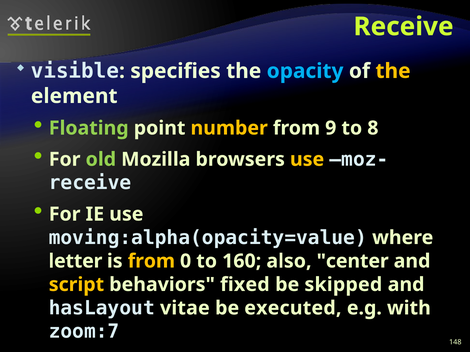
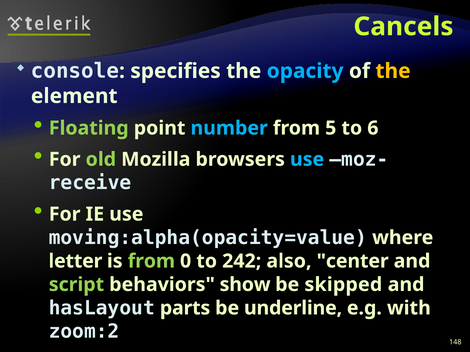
Receive: Receive -> Cancels (403, 27)
visible: visible -> console (75, 71)
number colour: yellow -> light blue (229, 128)
9: 9 -> 5 (331, 128)
8: 8 -> 6 (373, 128)
use colour: yellow -> light blue (307, 160)
from colour: yellow -> light green (151, 261)
160: 160 -> 242 (242, 261)
script colour: yellow -> light green (76, 285)
fixed: fixed -> show (245, 285)
vitae: vitae -> parts (185, 308)
executed: executed -> underline (293, 308)
zoom:7: zoom:7 -> zoom:2 (84, 332)
